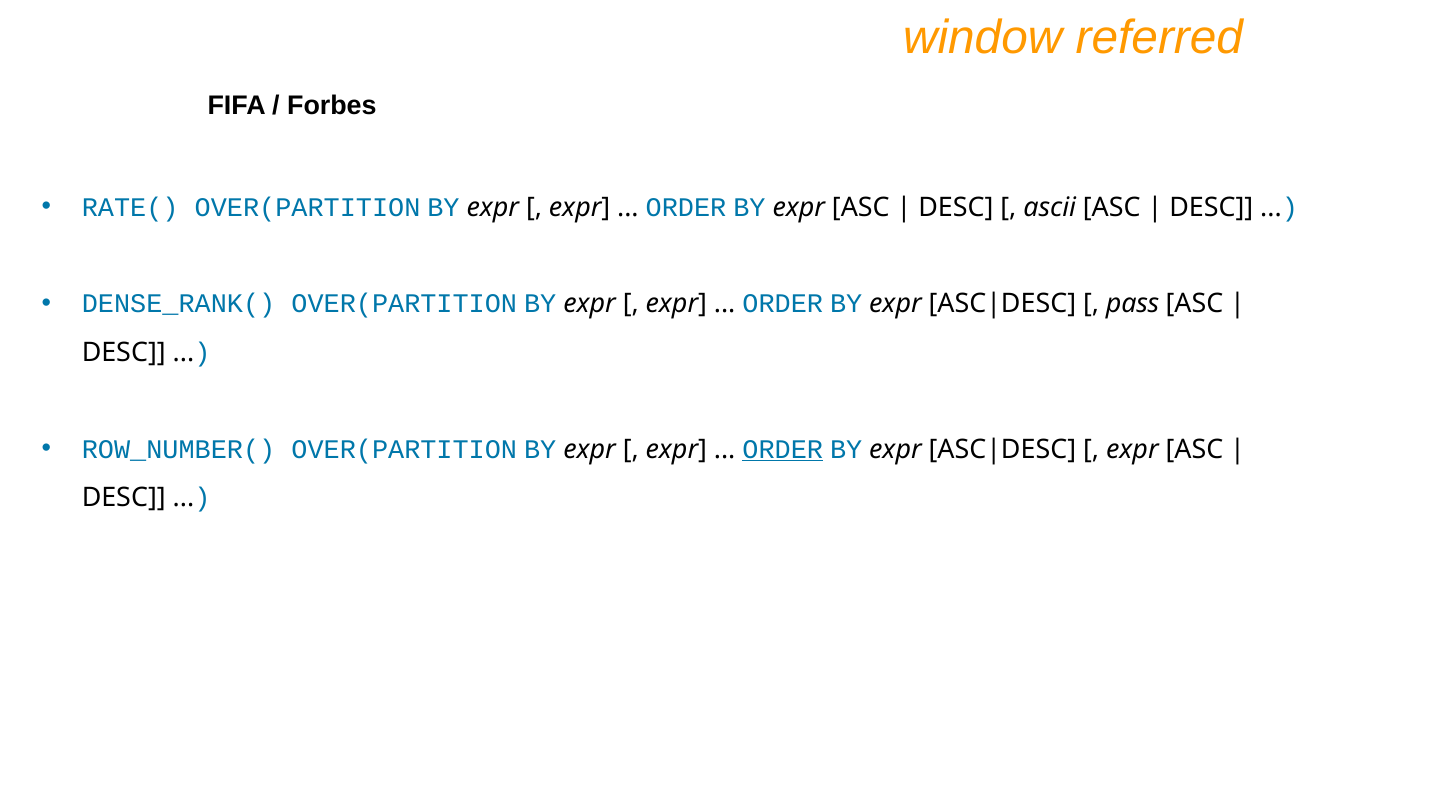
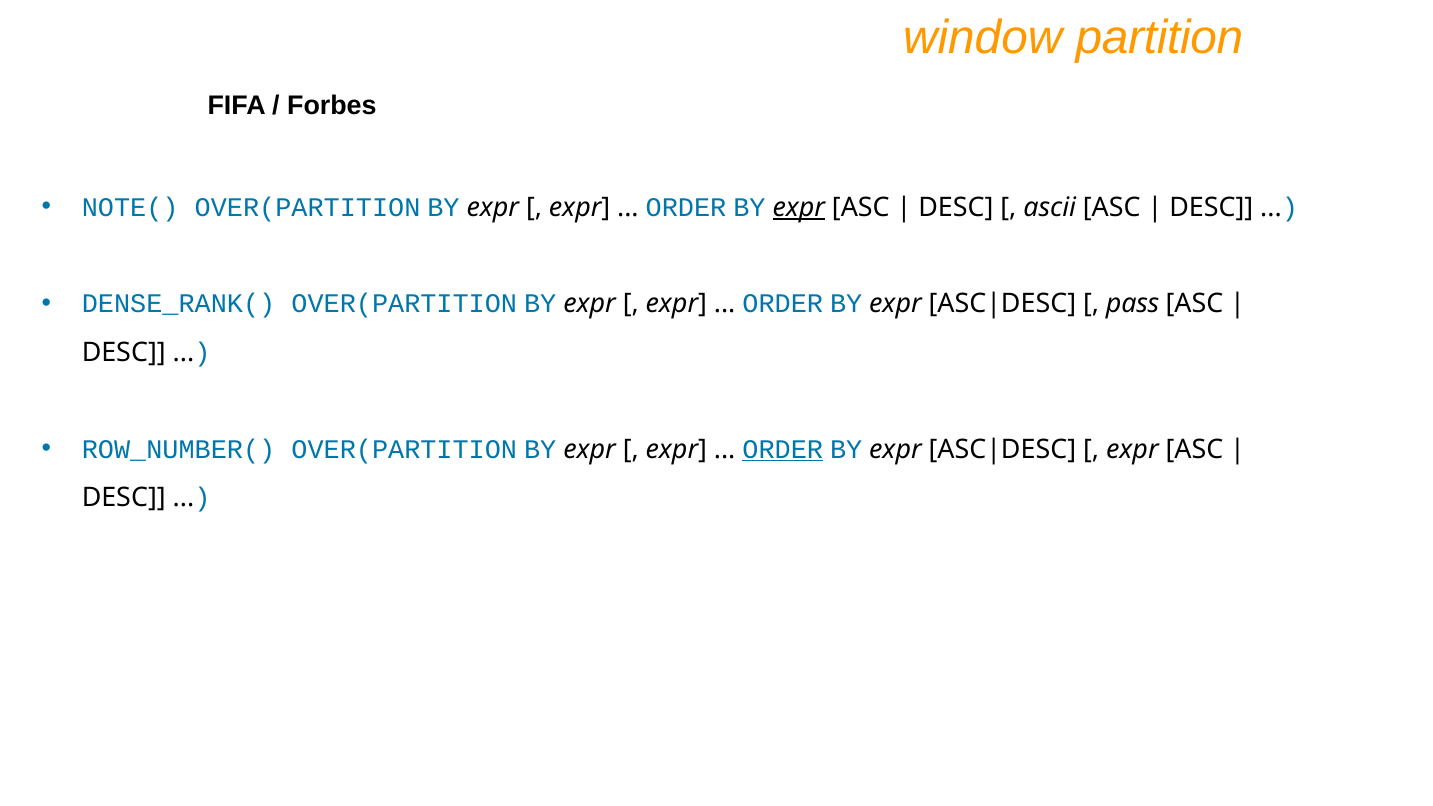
referred: referred -> partition (1159, 37)
RATE(: RATE( -> NOTE( (130, 207)
expr underline: none -> present (799, 207)
